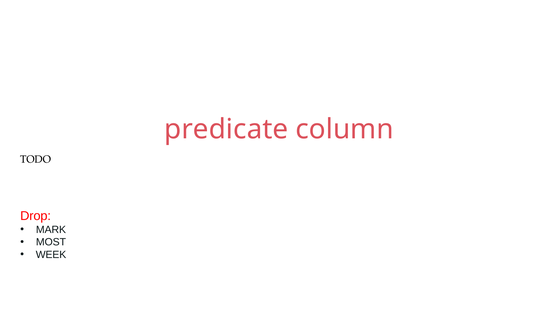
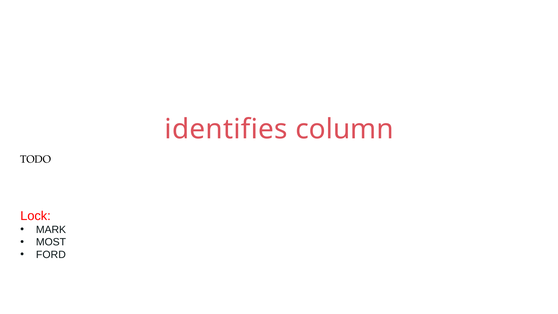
predicate: predicate -> identifies (226, 129)
Drop: Drop -> Lock (36, 216)
WEEK: WEEK -> FORD (51, 255)
